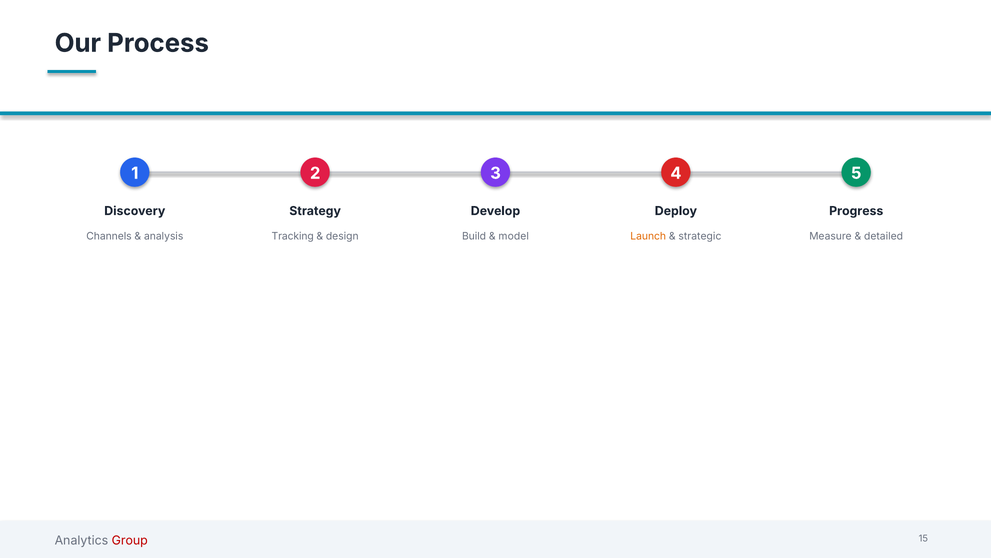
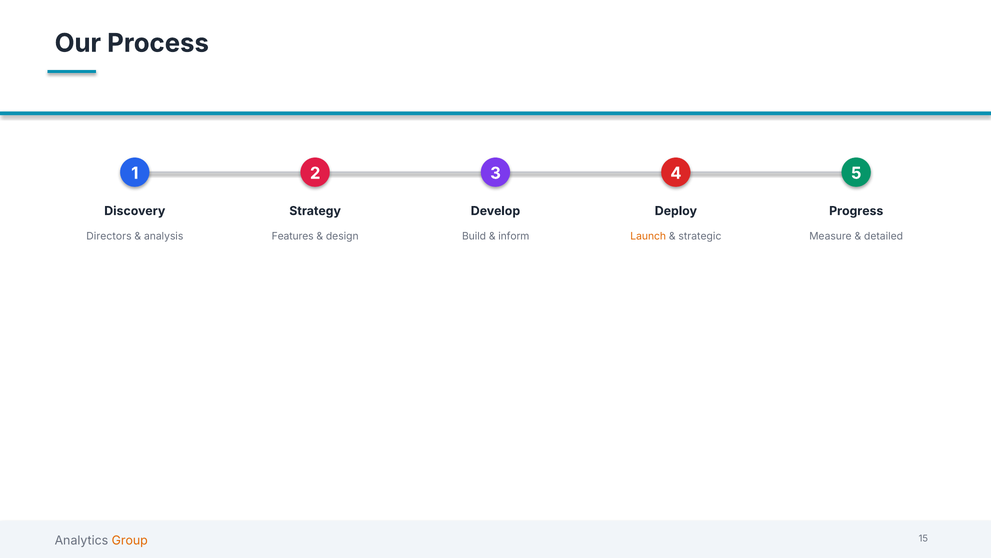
Channels: Channels -> Directors (109, 236)
Tracking: Tracking -> Features (293, 236)
model: model -> inform (514, 236)
Group colour: red -> orange (130, 540)
